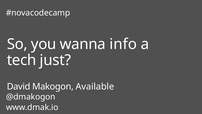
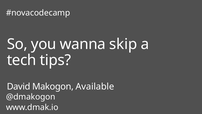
info: info -> skip (123, 44)
just: just -> tips (55, 60)
